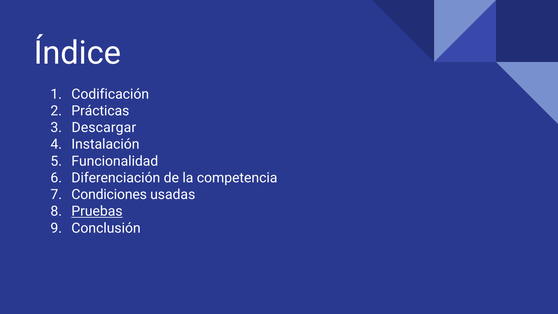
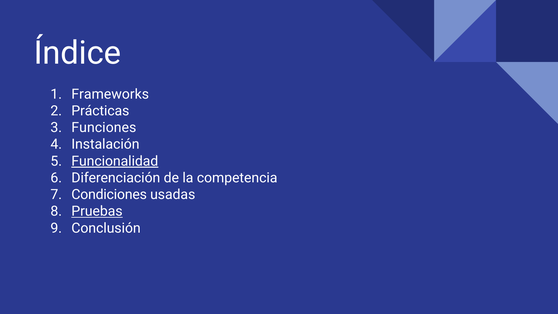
Codificación: Codificación -> Frameworks (110, 94)
Descargar: Descargar -> Funciones (104, 128)
Funcionalidad underline: none -> present (115, 161)
